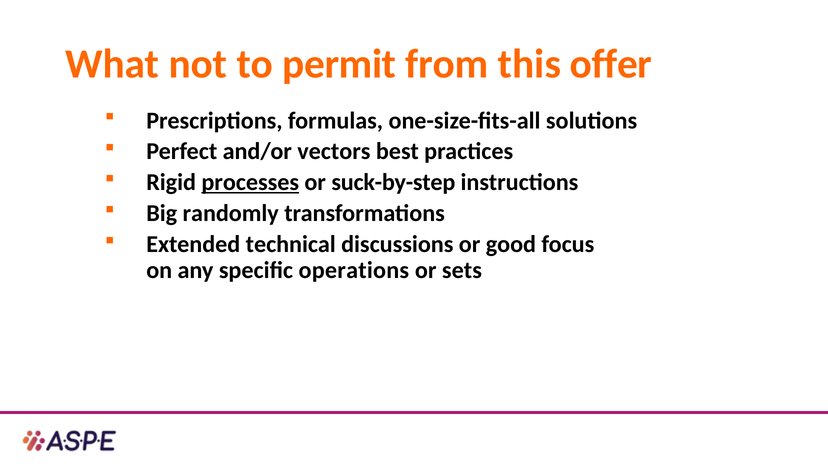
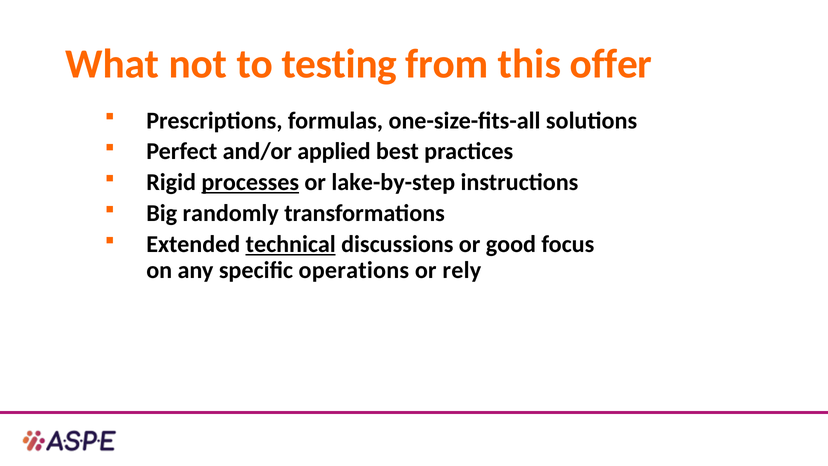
permit: permit -> testing (339, 64)
vectors: vectors -> applied (334, 151)
suck-by-step: suck-by-step -> lake-by-step (393, 182)
technical underline: none -> present (291, 244)
sets: sets -> rely (462, 270)
